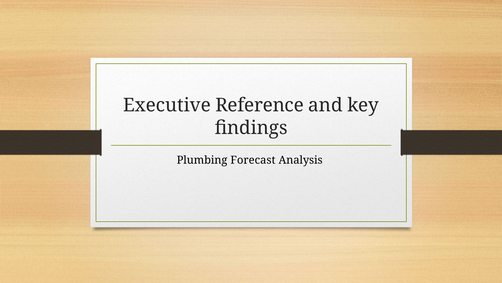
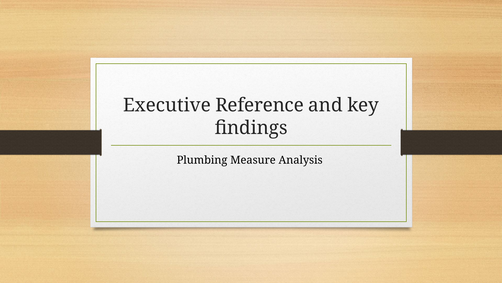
Forecast: Forecast -> Measure (253, 160)
